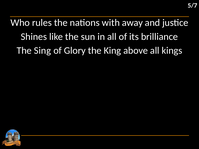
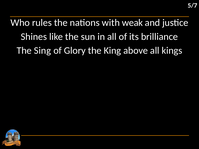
away: away -> weak (132, 23)
